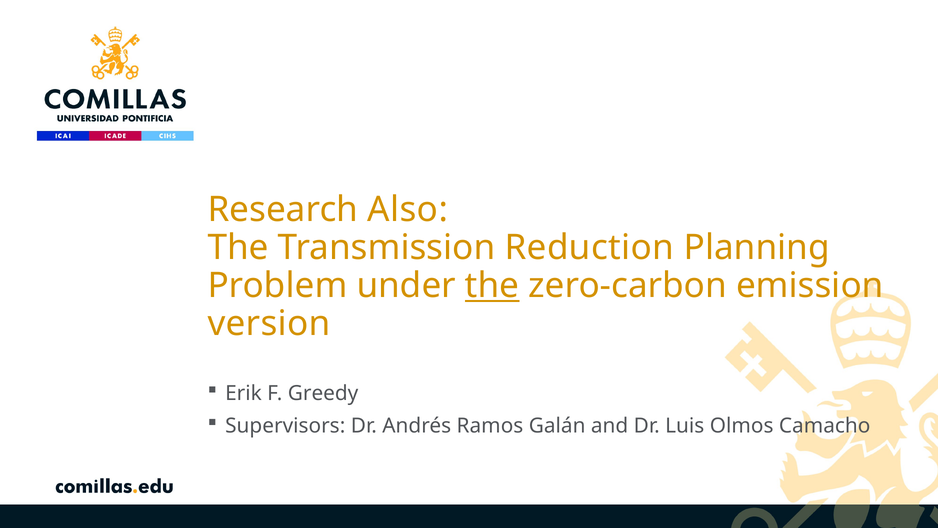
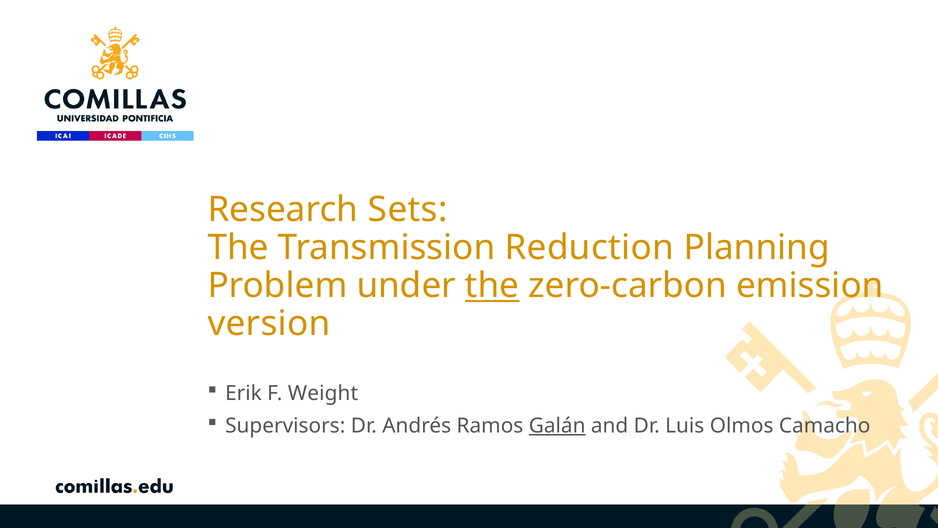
Also: Also -> Sets (408, 209)
Greedy: Greedy -> Weight (323, 393)
Galán underline: none -> present (557, 426)
